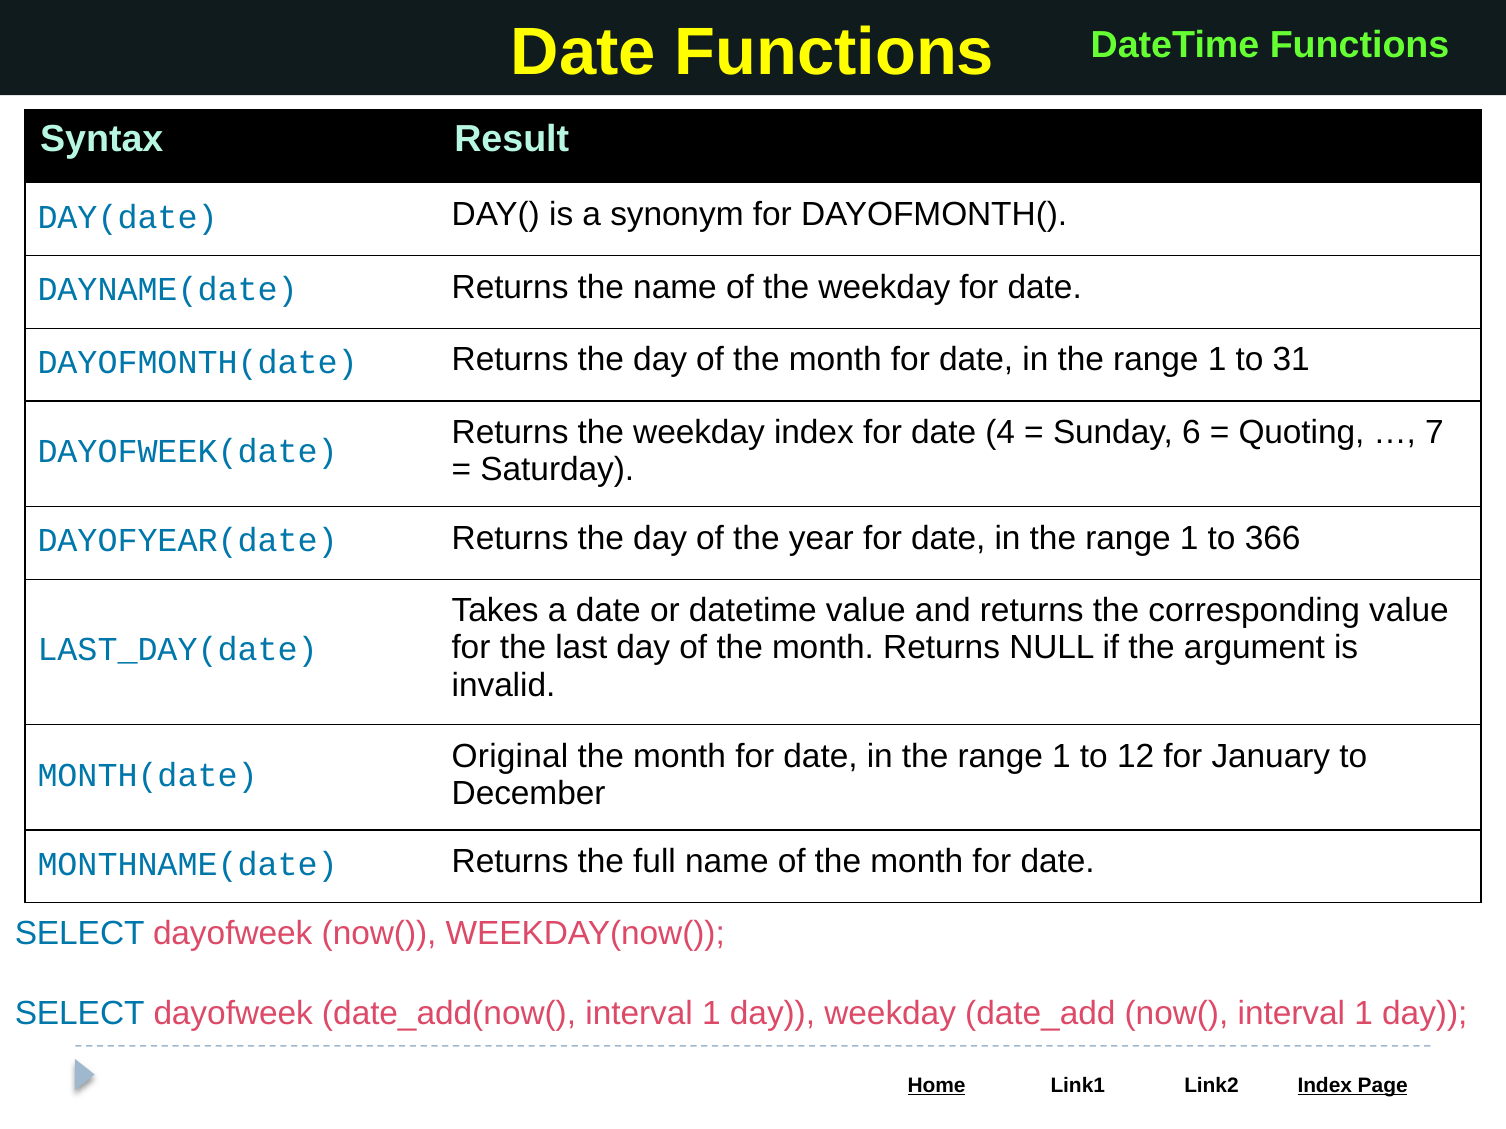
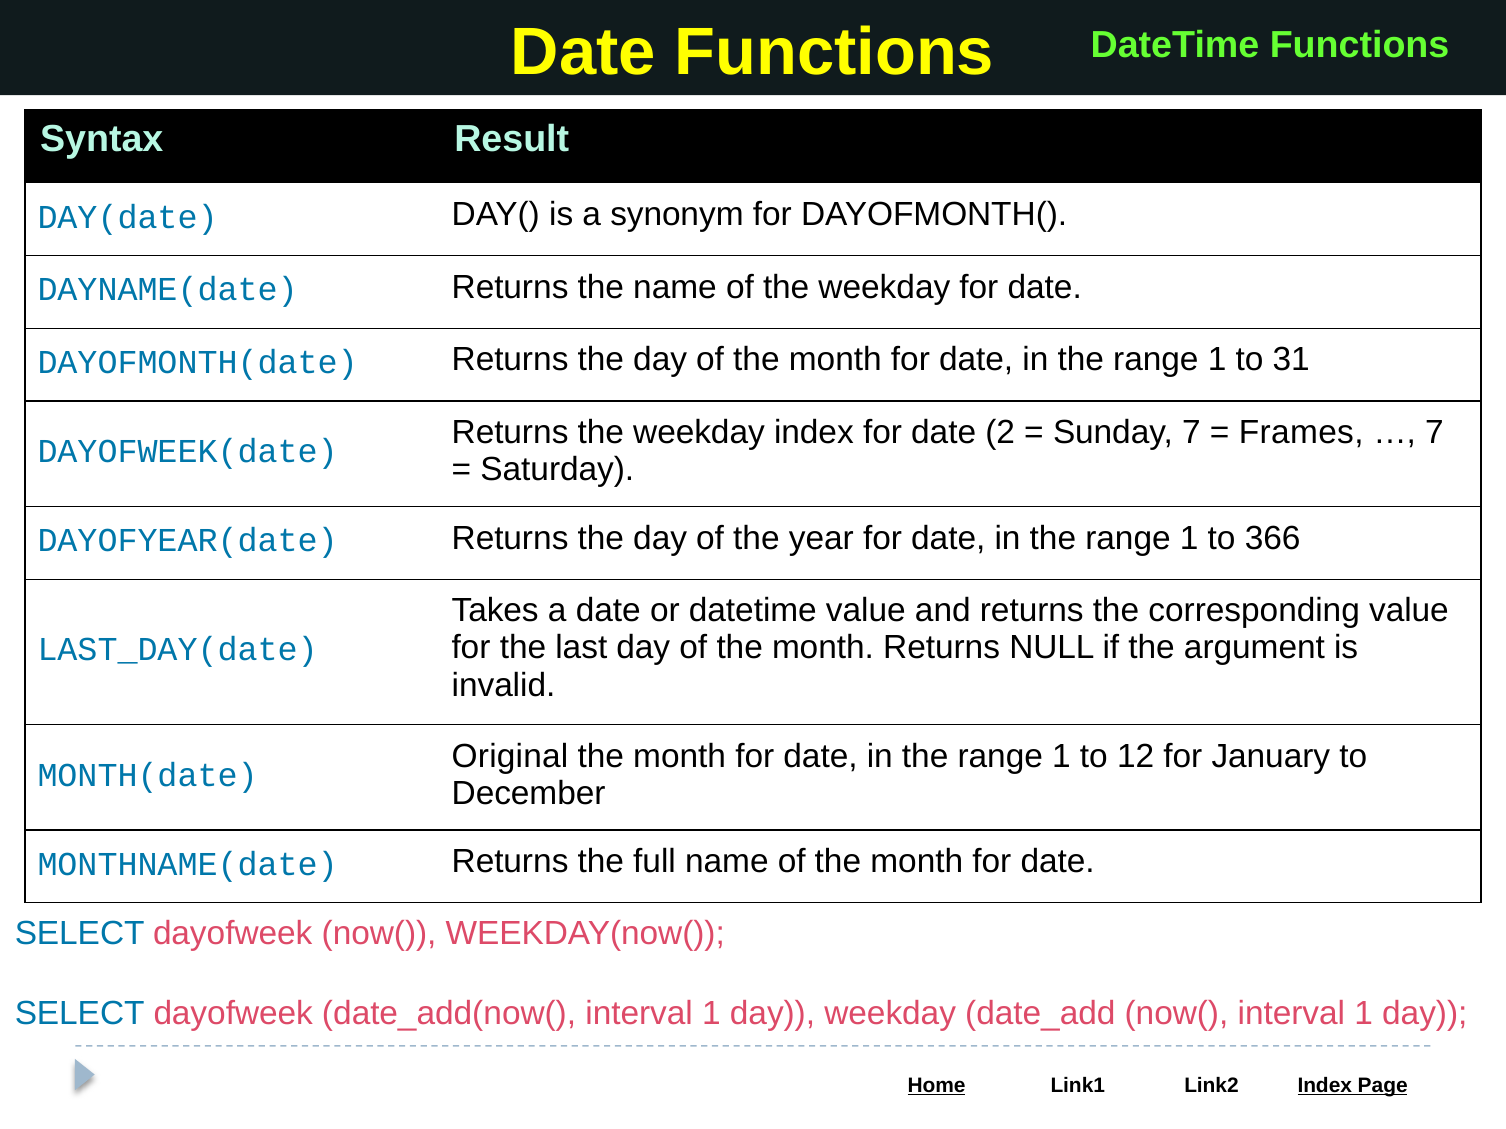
4: 4 -> 2 (1000, 433)
Sunday 6: 6 -> 7 (1191, 433)
Quoting: Quoting -> Frames (1301, 433)
